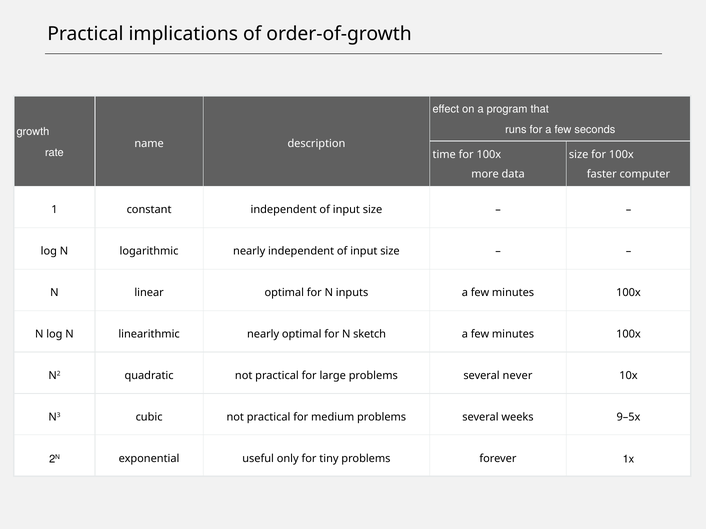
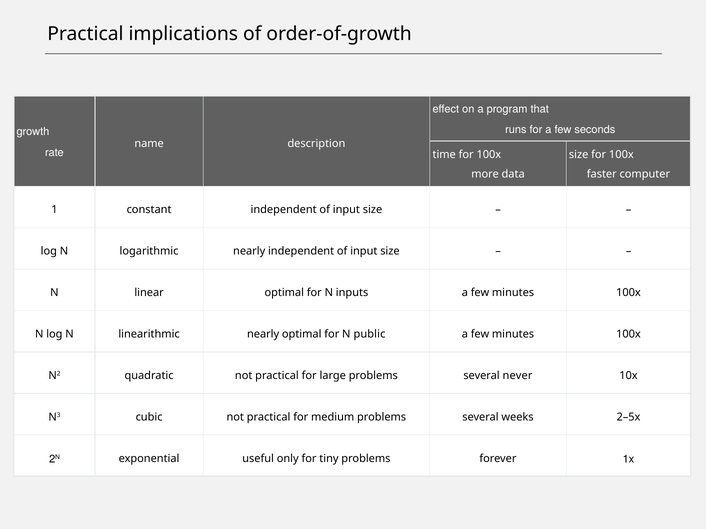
sketch: sketch -> public (369, 334)
9–5x: 9–5x -> 2–5x (628, 417)
